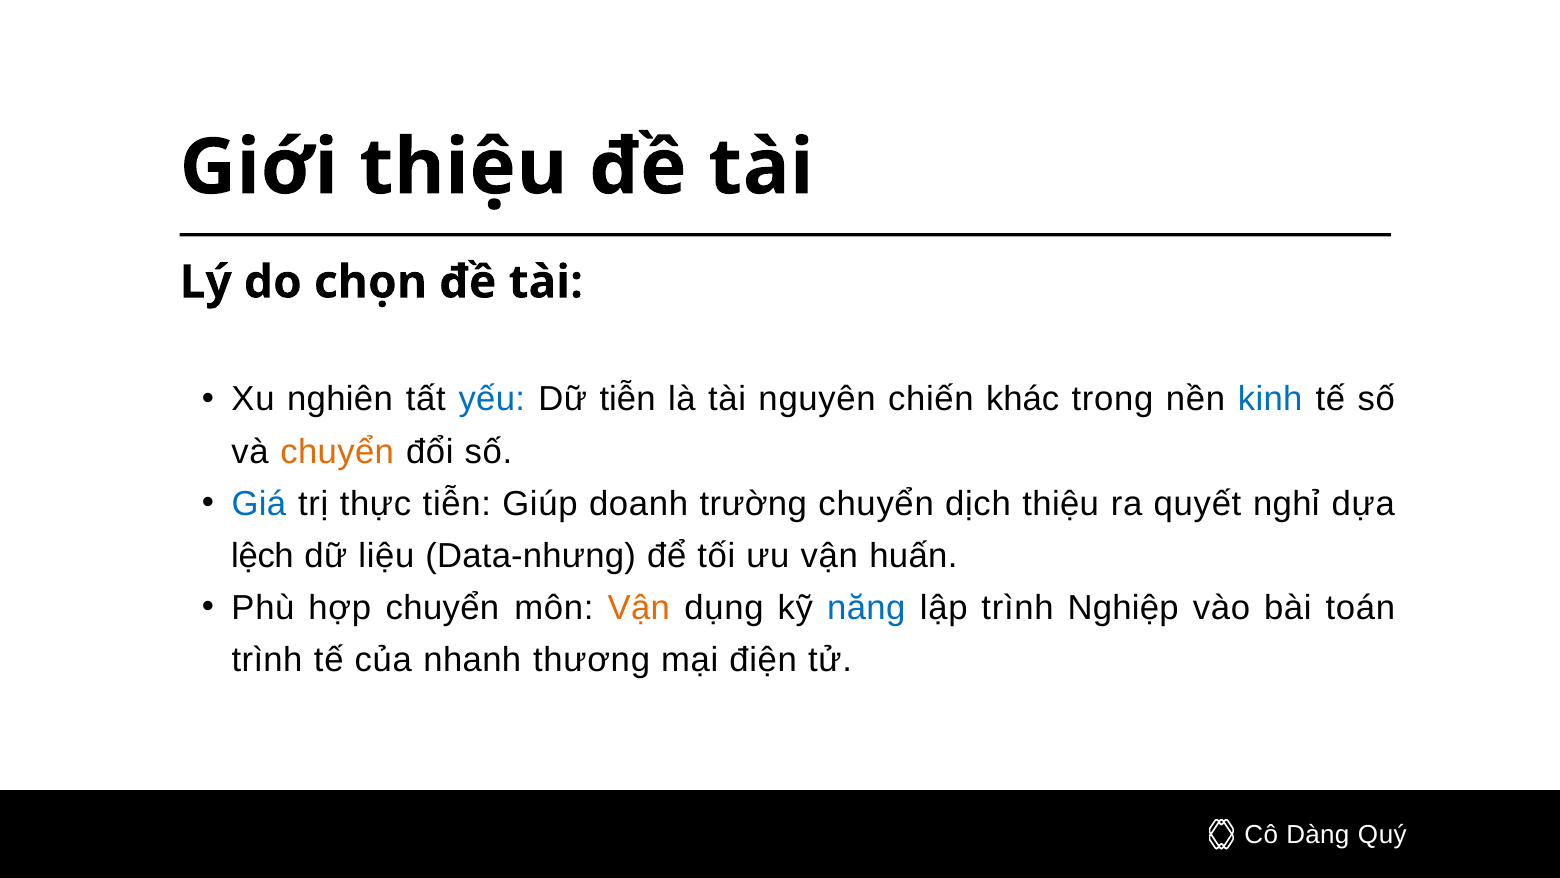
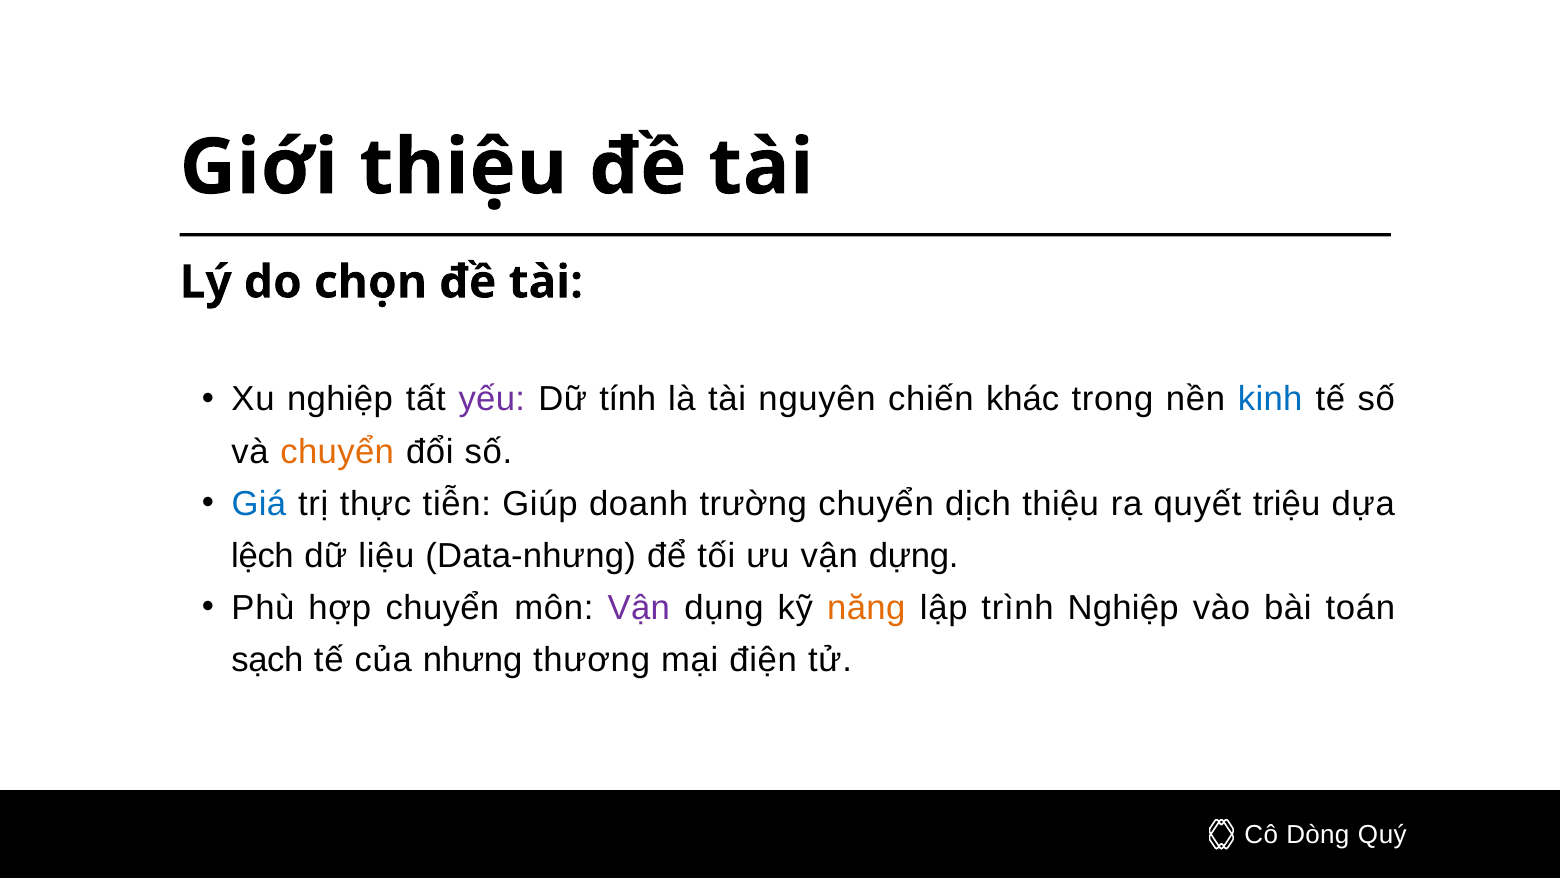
Xu nghiên: nghiên -> nghiệp (340, 399)
yếu colour: blue -> purple (492, 399)
Dữ tiễn: tiễn -> tính (628, 399)
nghỉ: nghỉ -> triệu (1287, 503)
huấn: huấn -> dựng (914, 555)
Vận colour: orange -> purple (639, 607)
năng colour: blue -> orange (866, 607)
trình: trình -> sạch (267, 659)
nhanh: nhanh -> nhưng (473, 659)
Dàng: Dàng -> Dòng (1318, 834)
